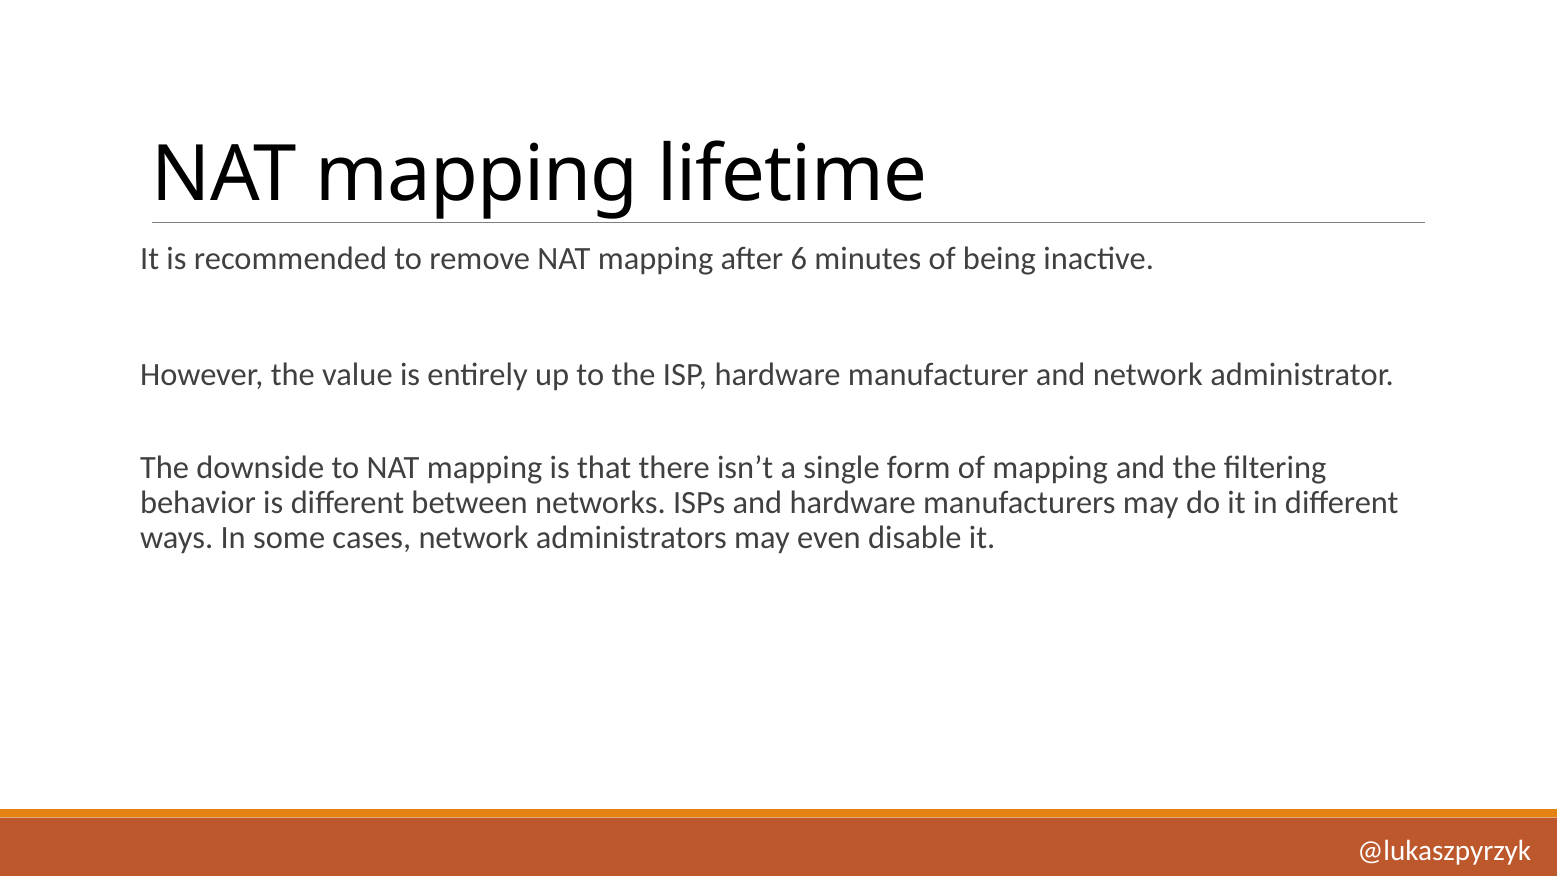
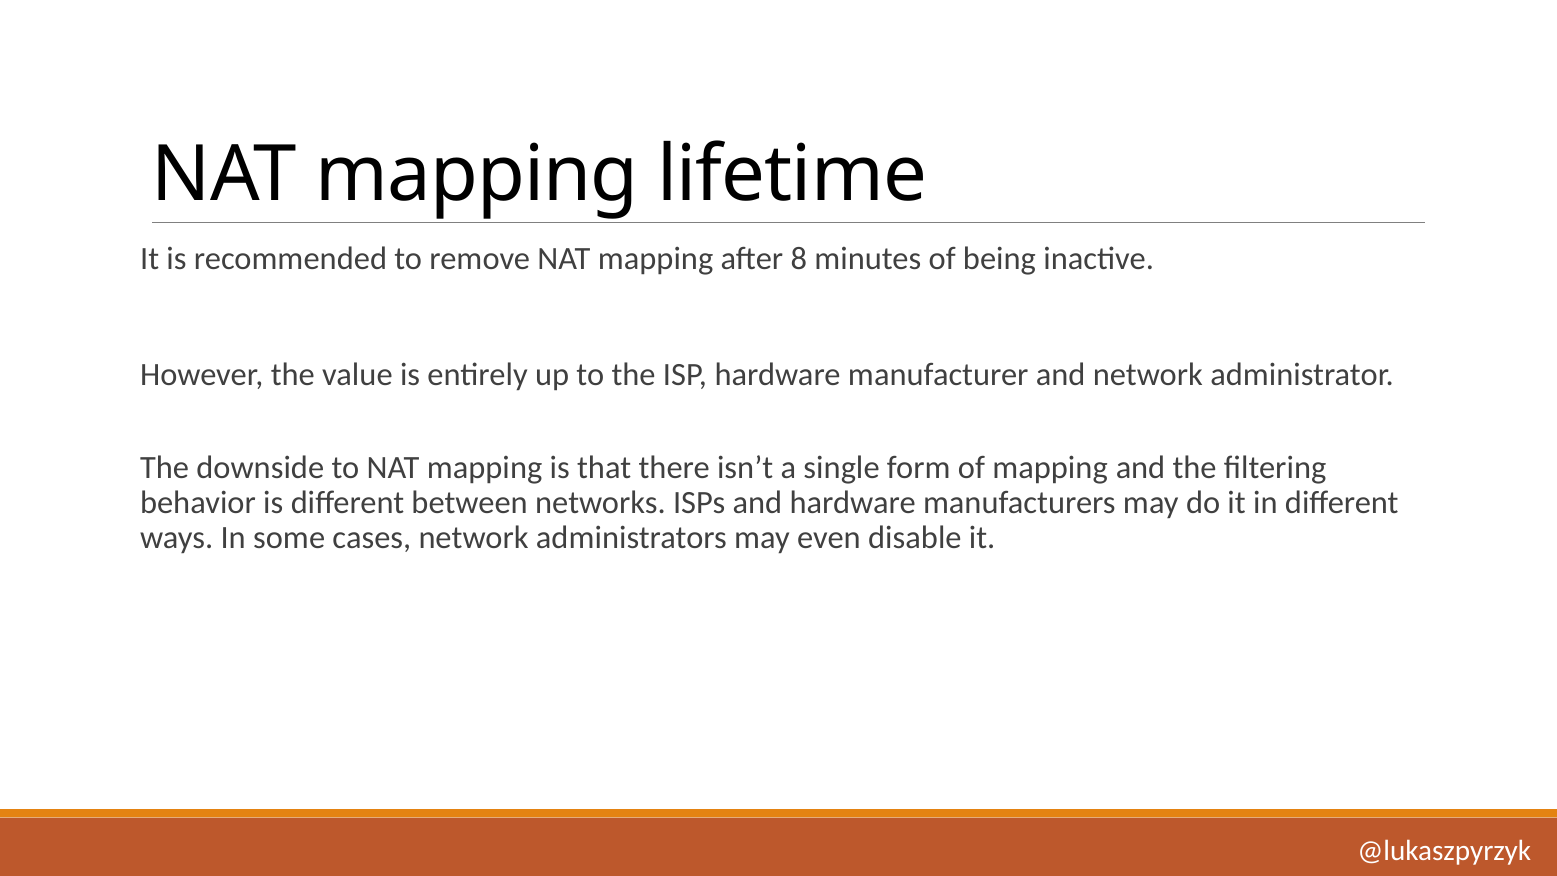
6: 6 -> 8 (799, 259)
